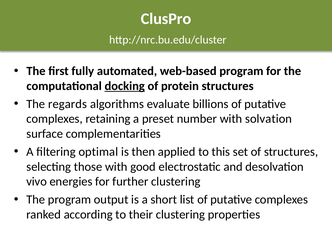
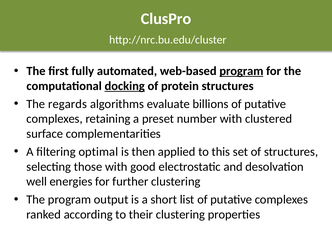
program underline: none -> present (241, 71)
solvation: solvation -> clustered (269, 119)
vivo: vivo -> well (37, 182)
